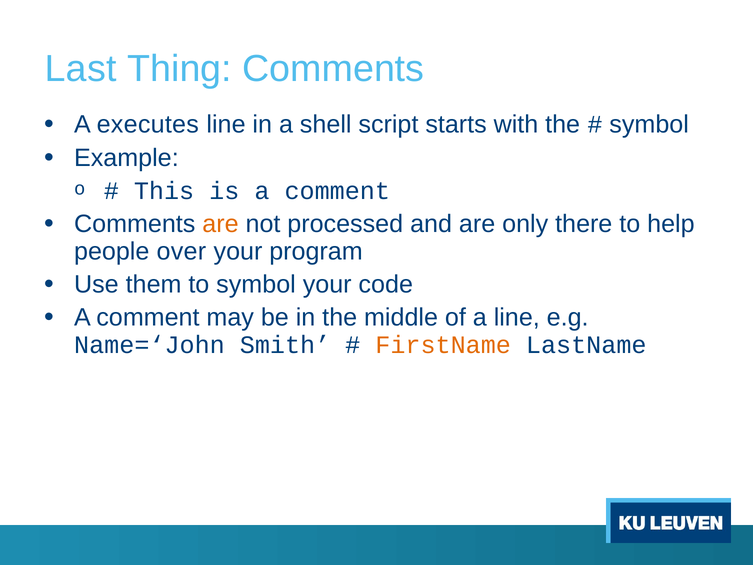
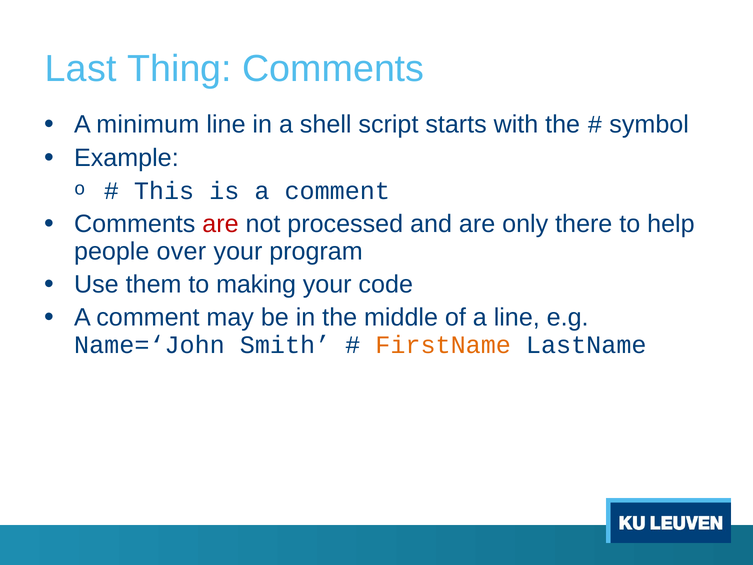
executes: executes -> minimum (148, 125)
are colour: orange -> red (220, 224)
to symbol: symbol -> making (256, 284)
